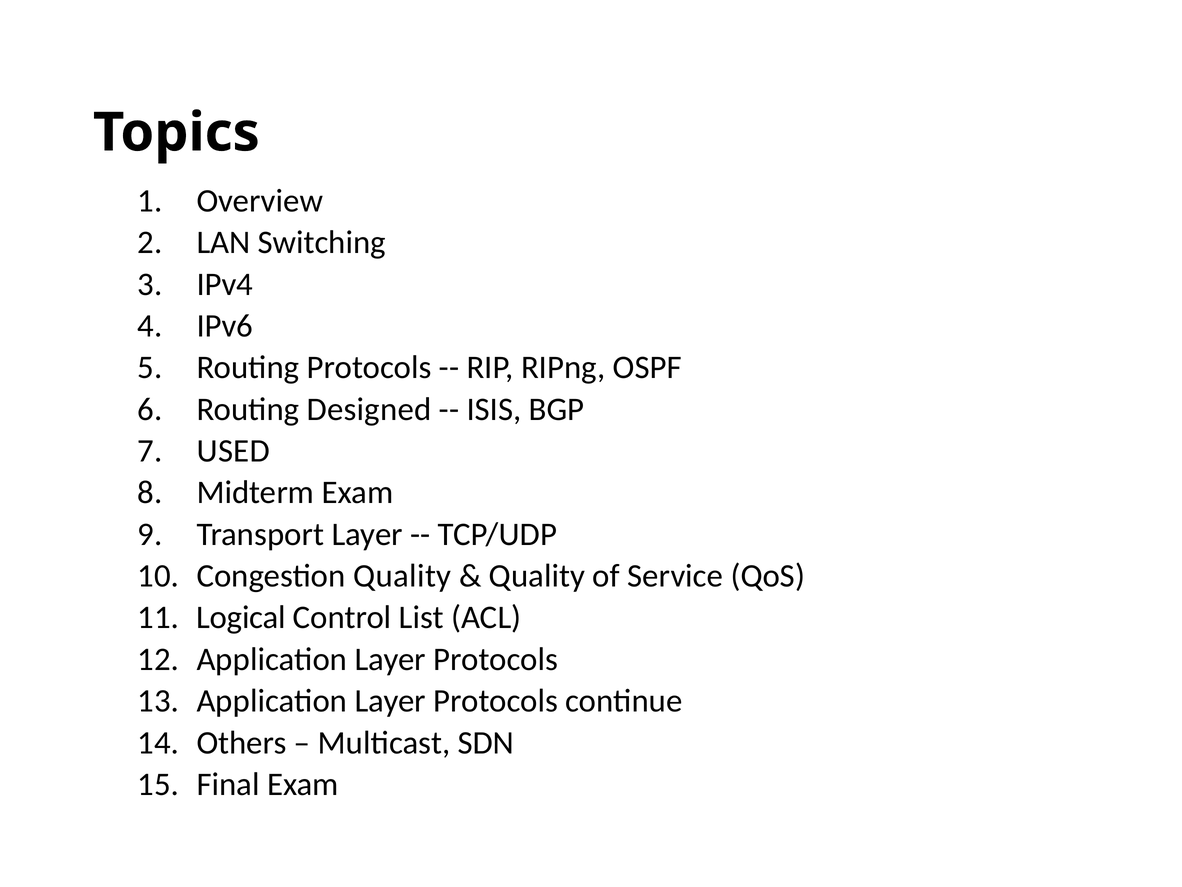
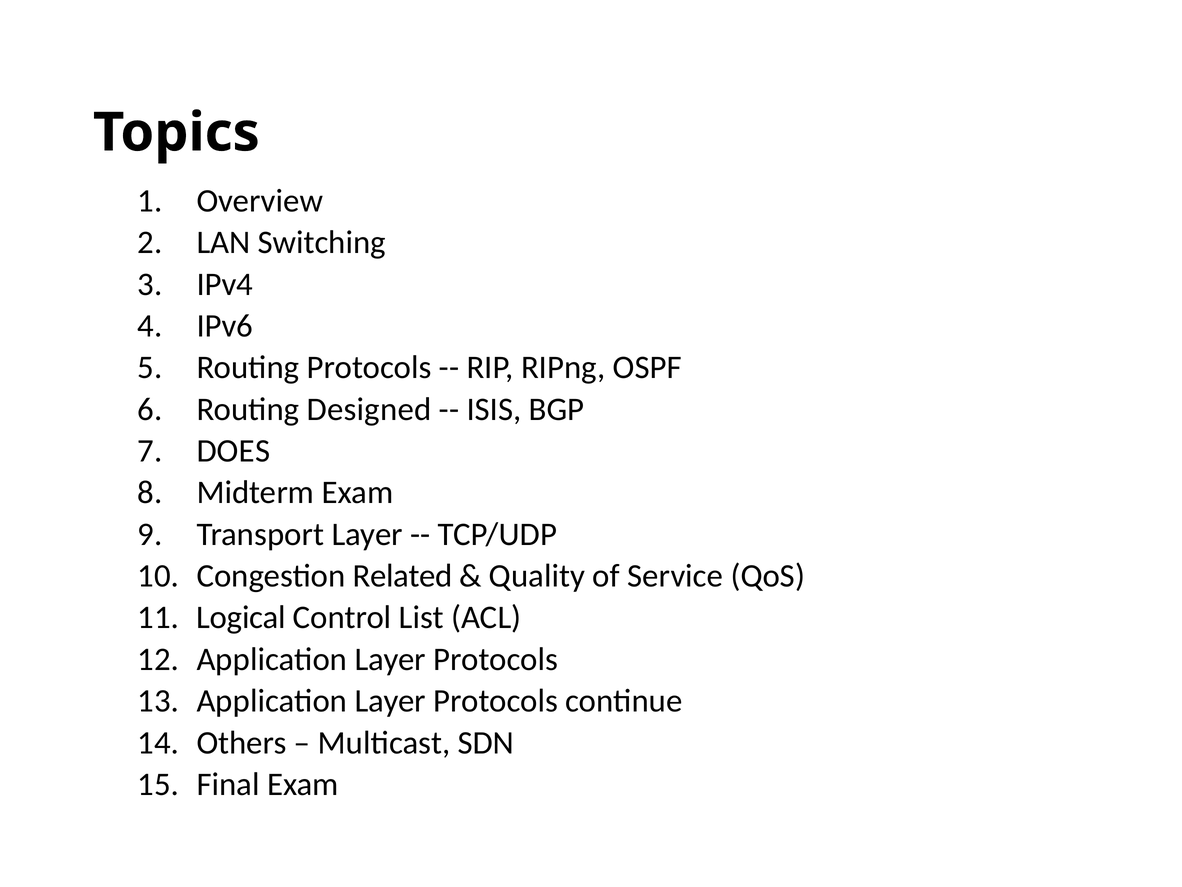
USED: USED -> DOES (233, 451)
Congestion Quality: Quality -> Related (403, 576)
